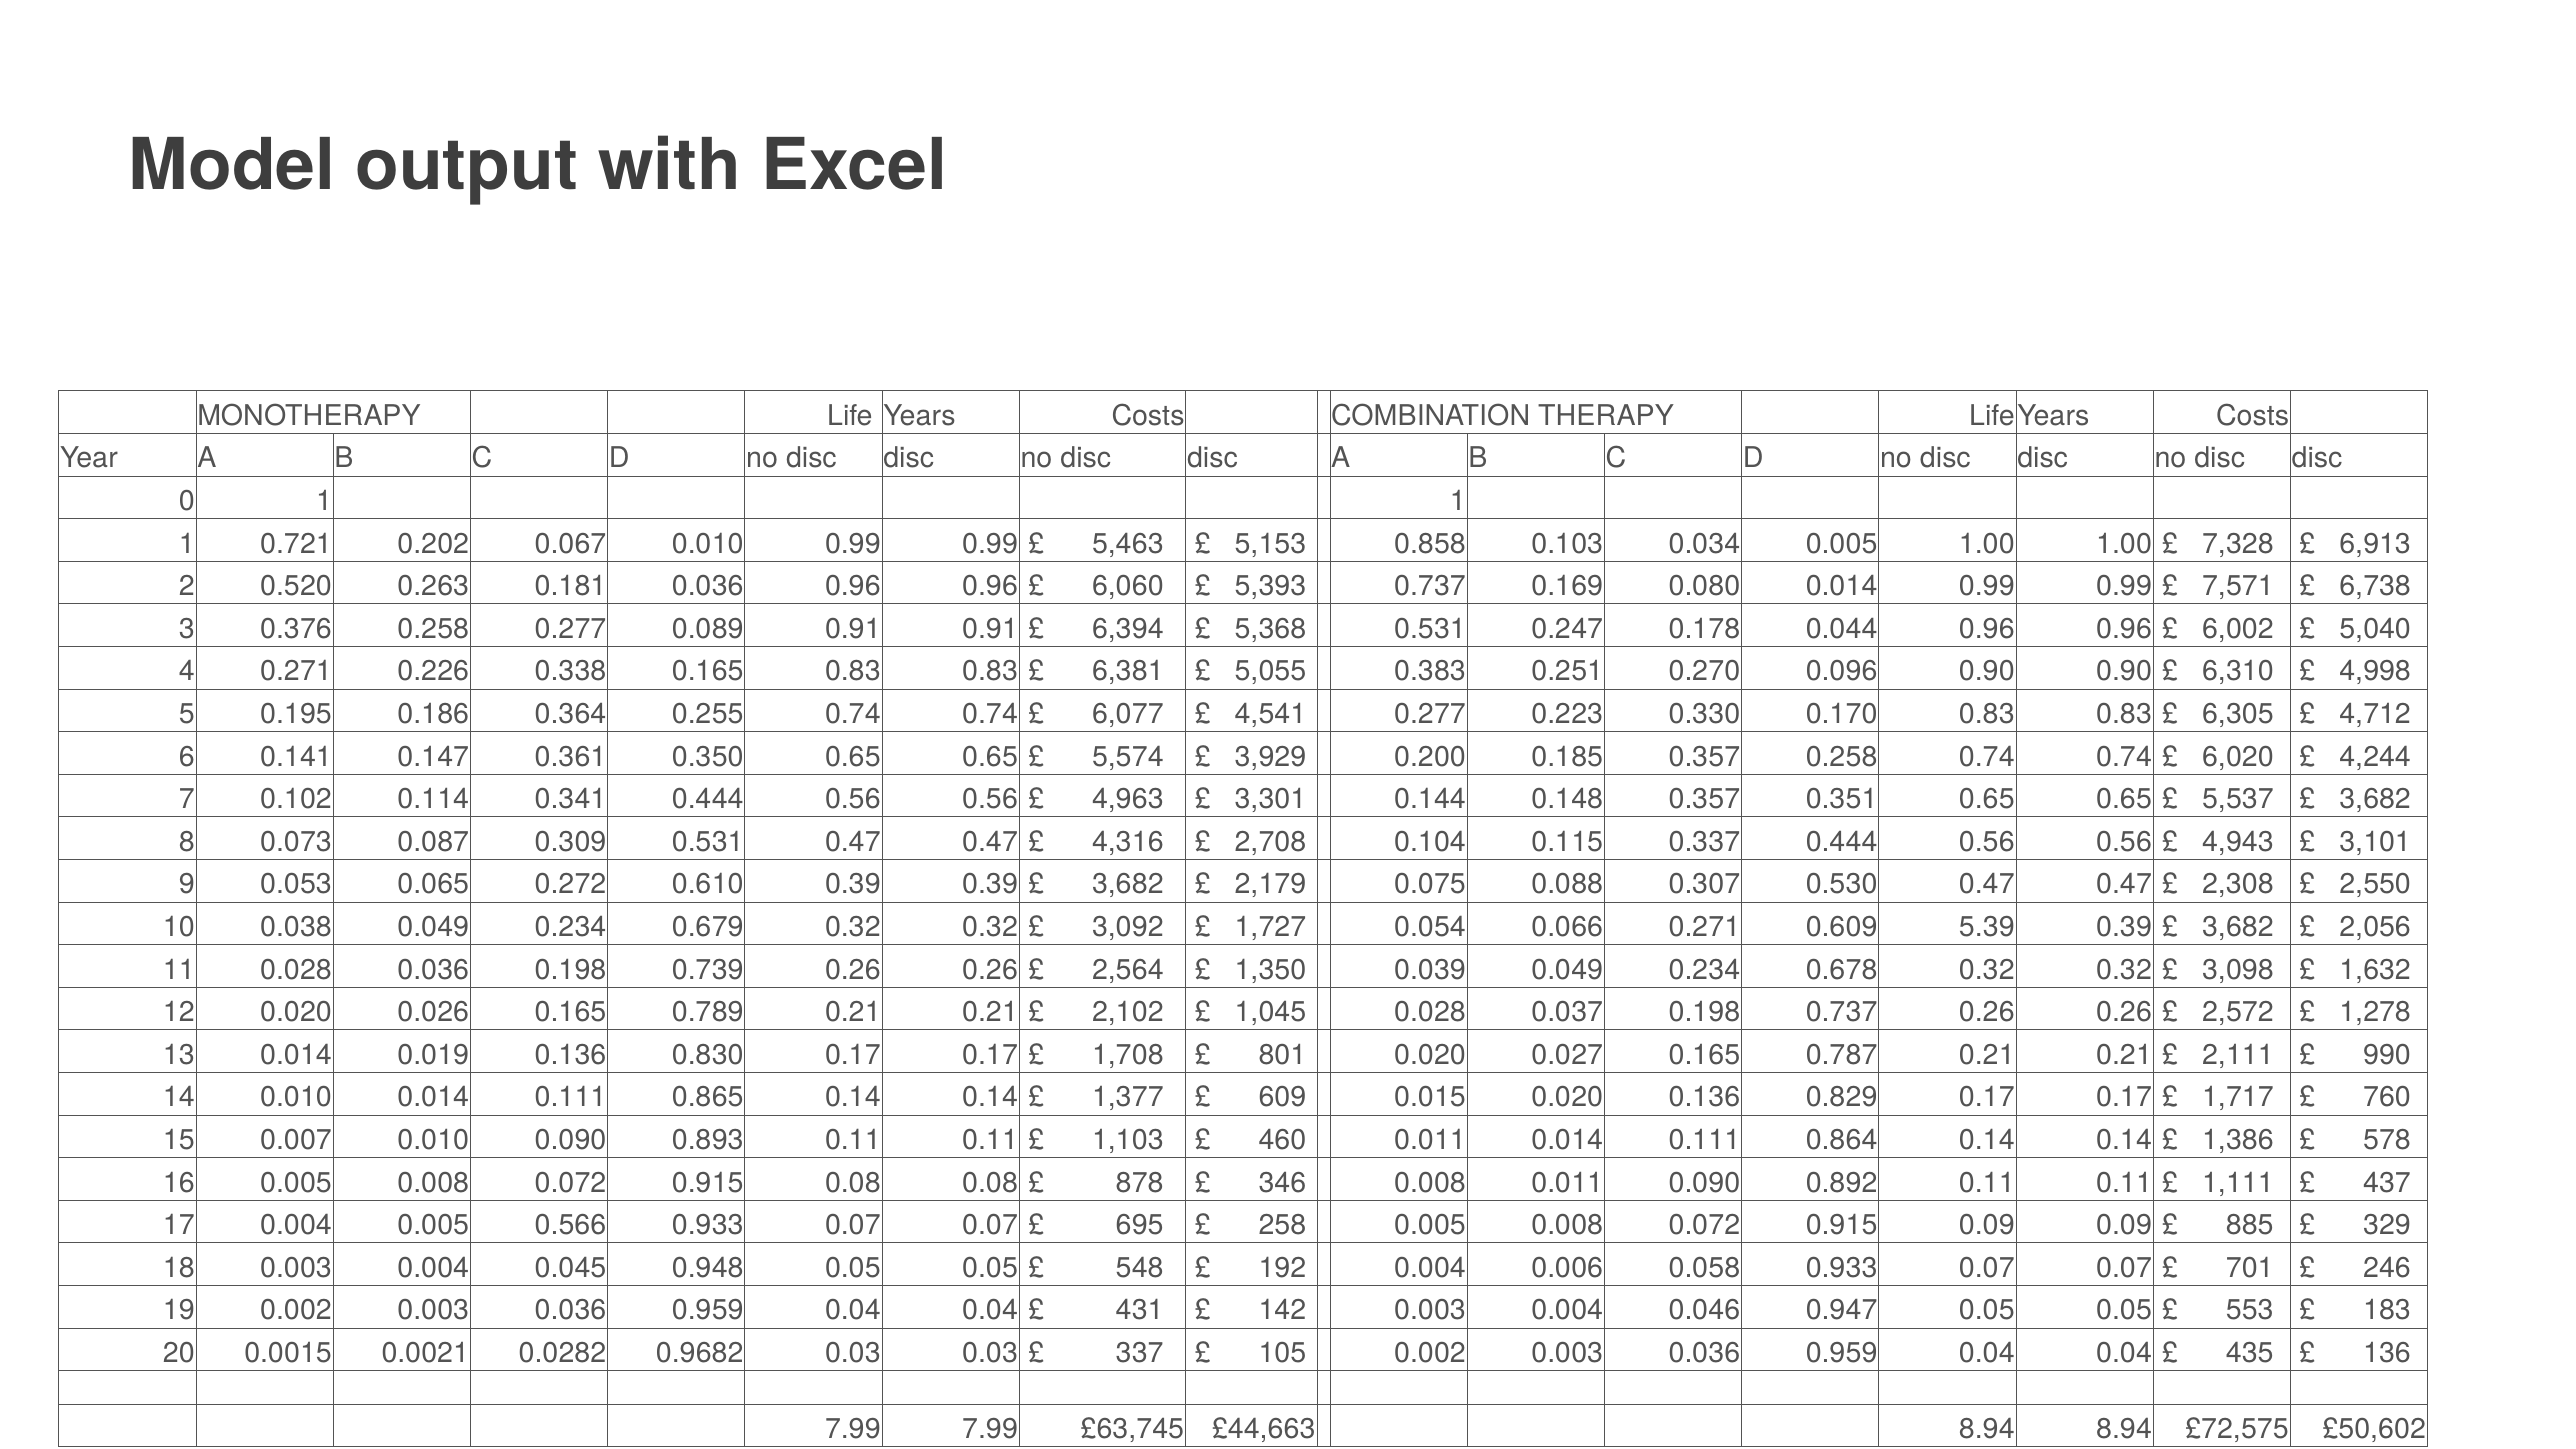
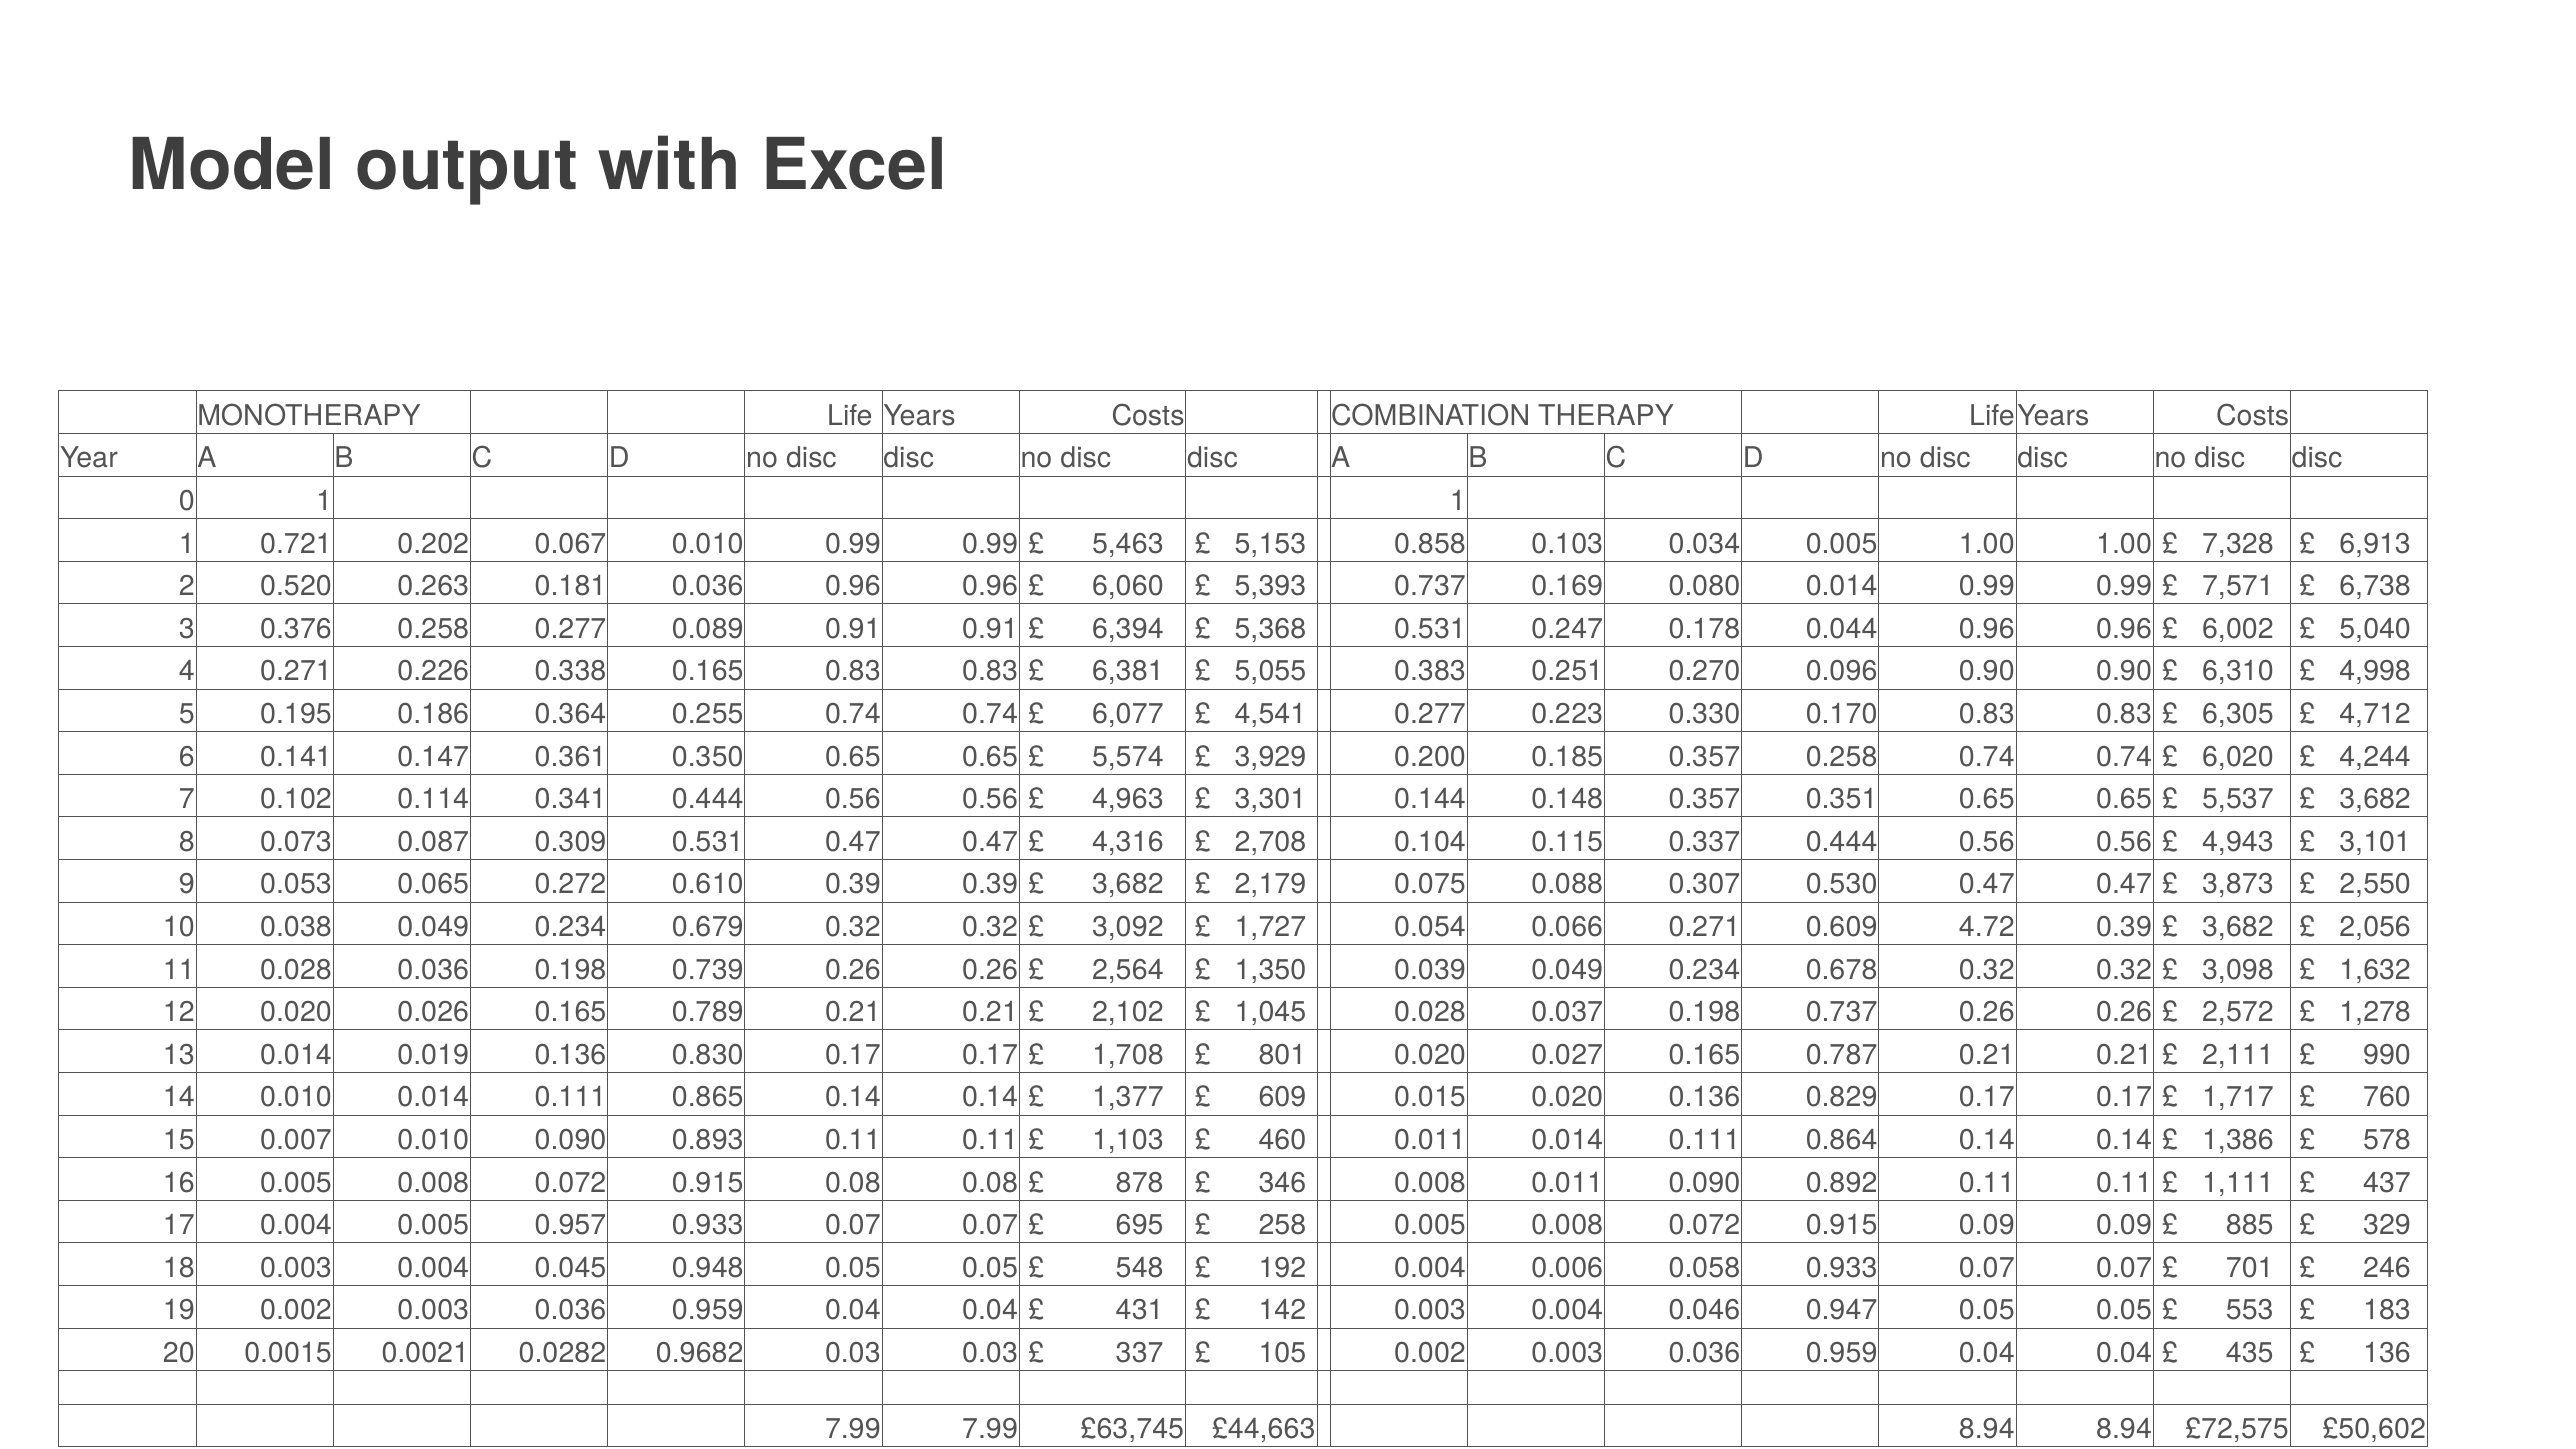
2,308: 2,308 -> 3,873 (2238, 884)
5.39: 5.39 -> 4.72 (1987, 927)
0.566: 0.566 -> 0.957 (570, 1225)
